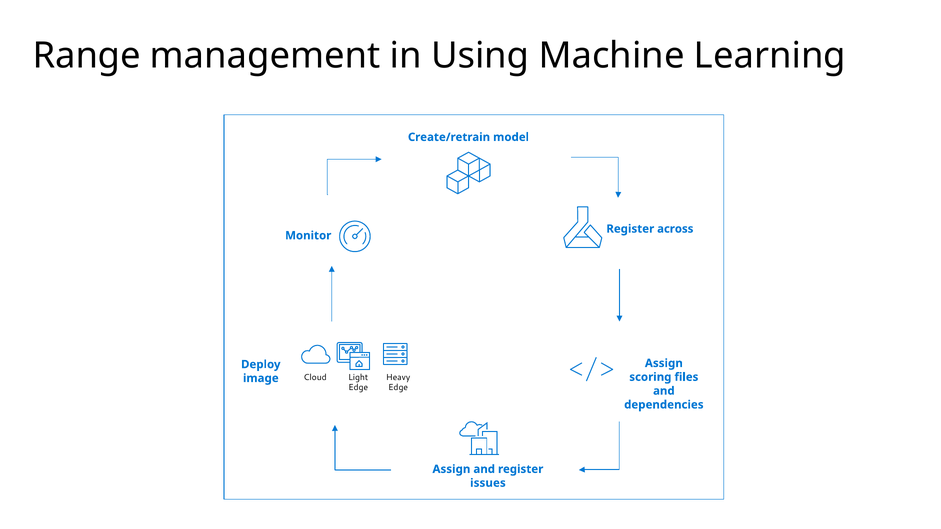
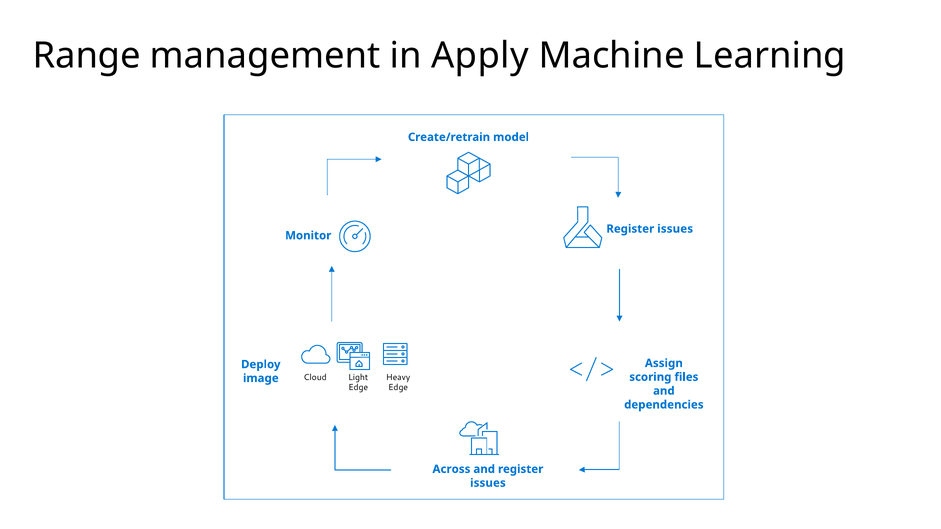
Using: Using -> Apply (480, 56)
across: across -> issues (675, 229)
Assign: Assign -> Across (451, 469)
